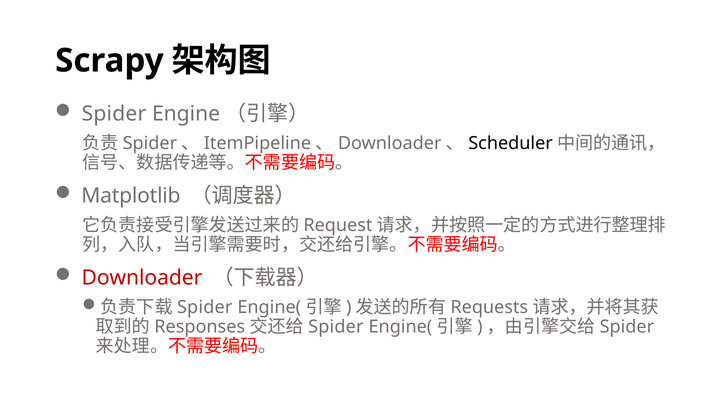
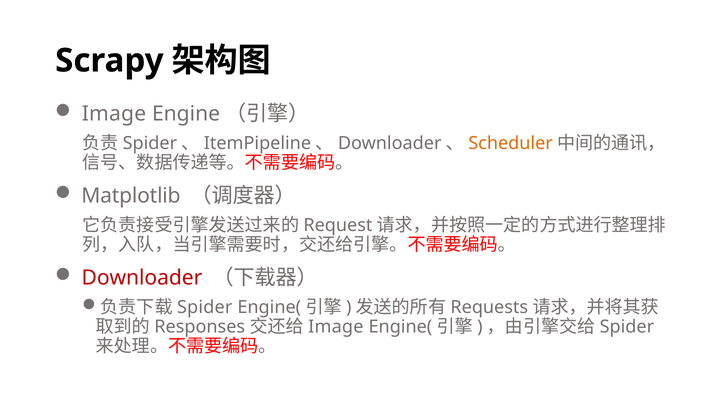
Spider: Spider -> Image (114, 114)
Scheduler colour: black -> orange (511, 144)
Spider: Spider -> Image (336, 327)
